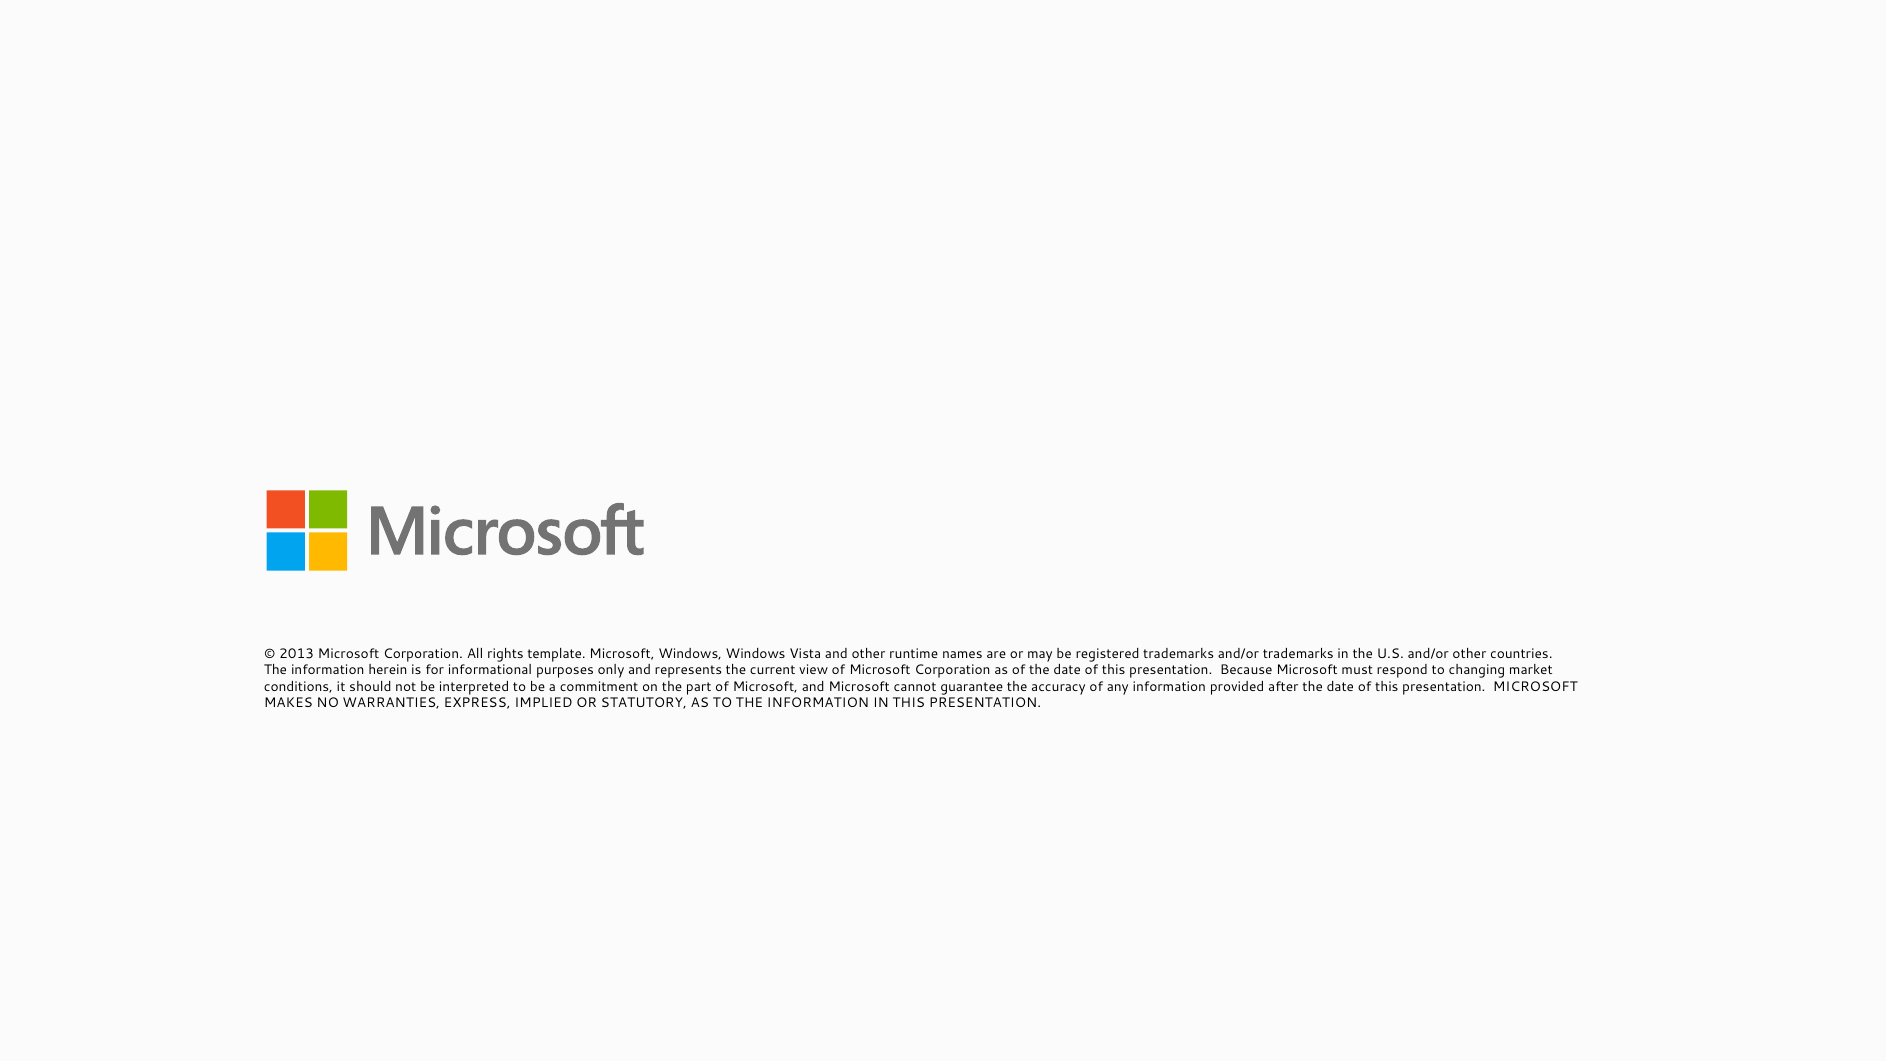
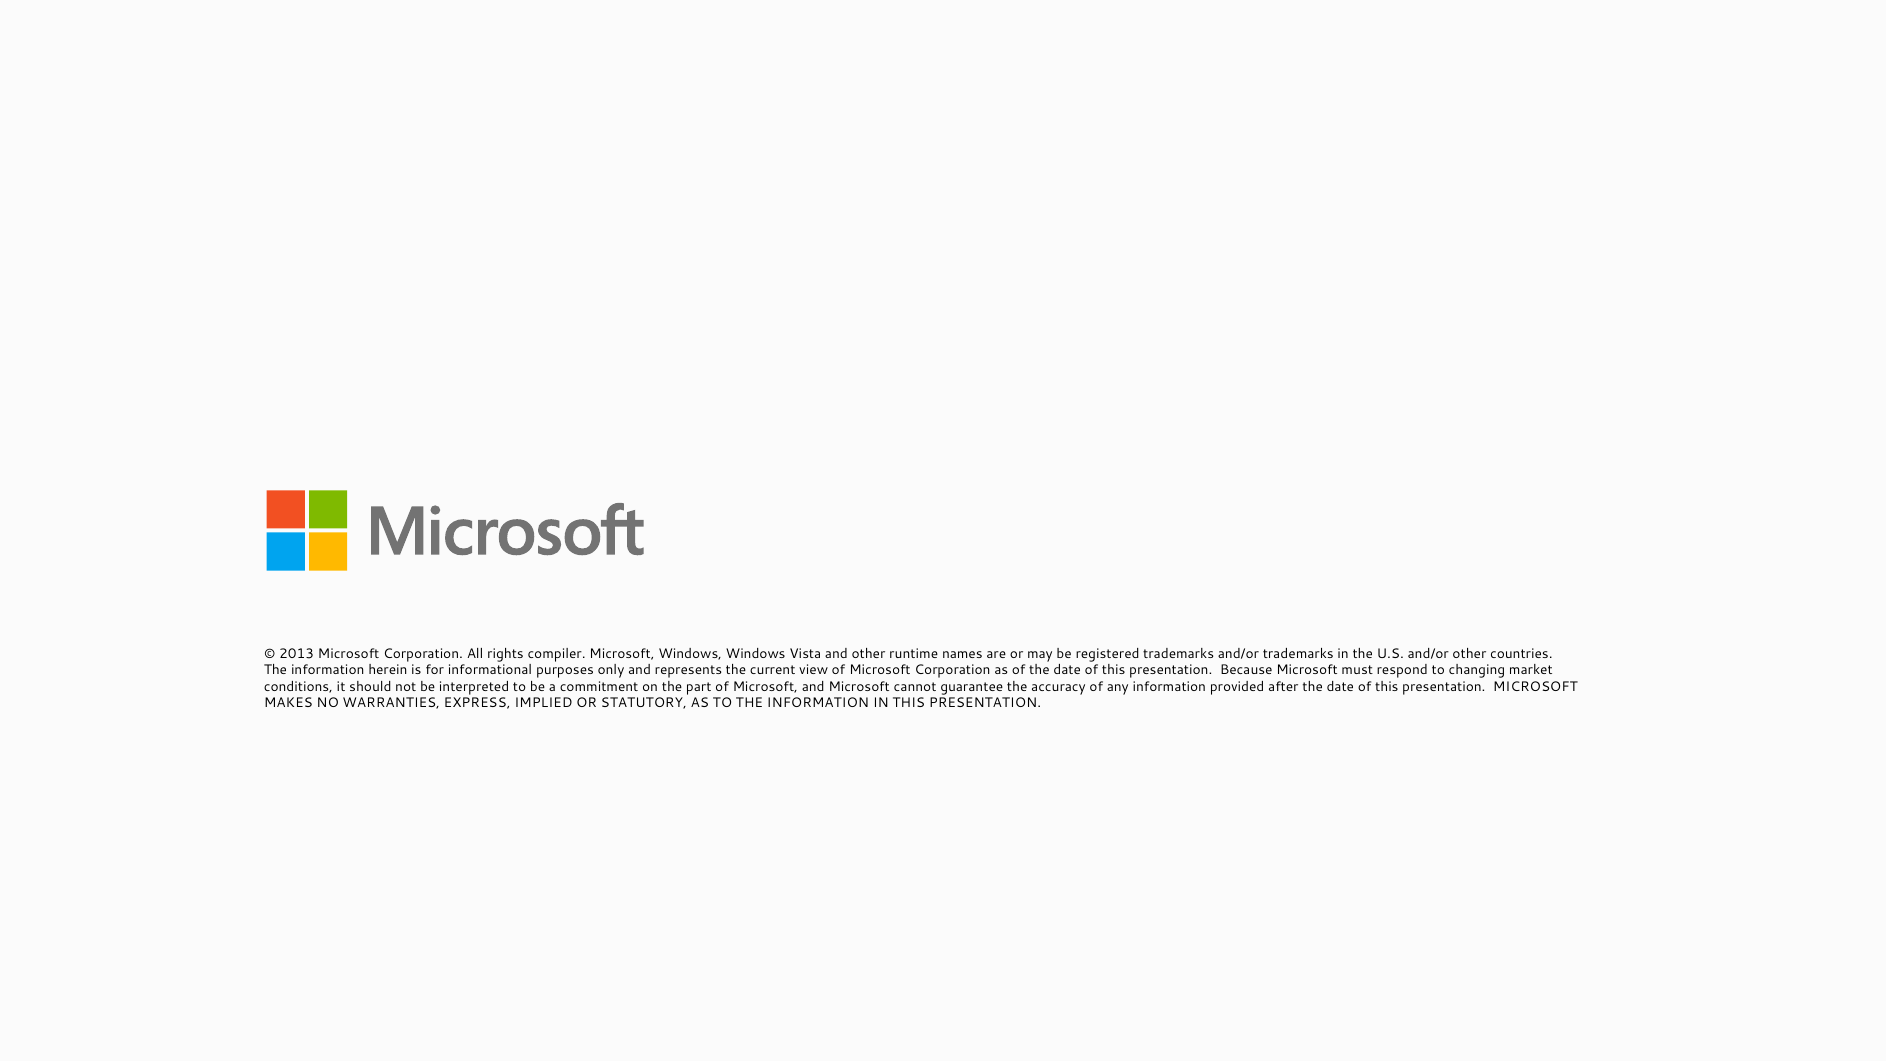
template: template -> compiler (557, 654)
